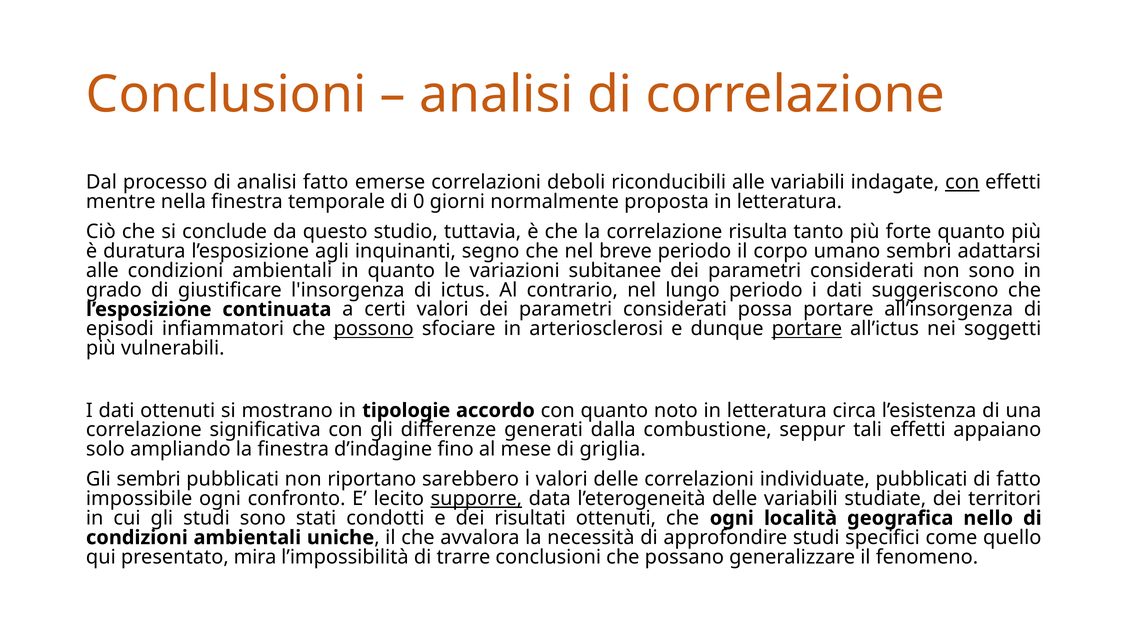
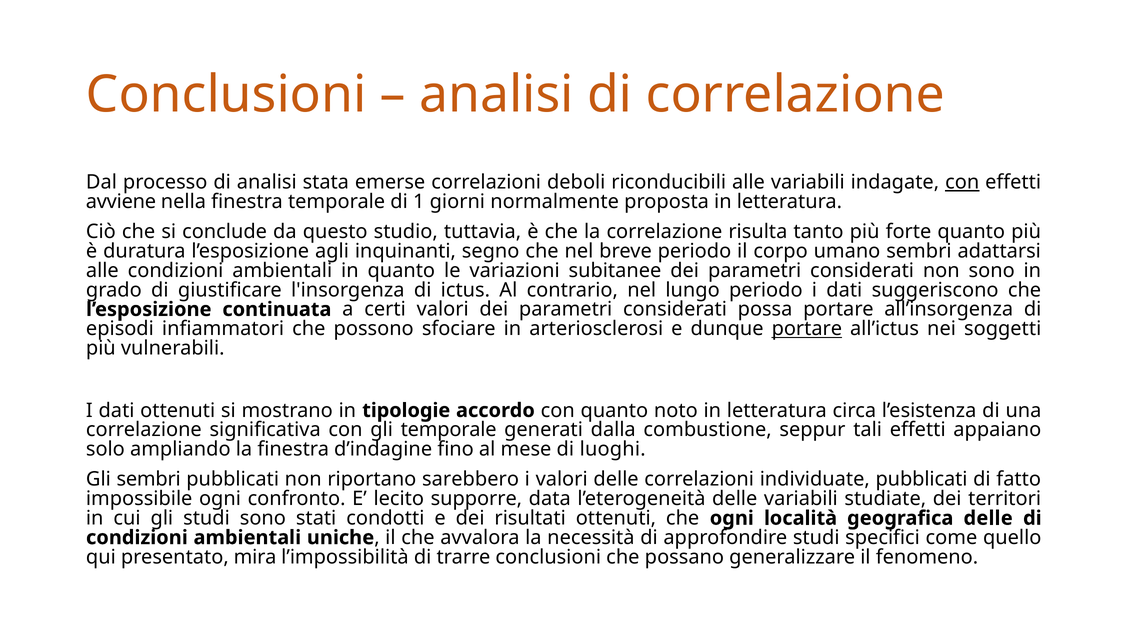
analisi fatto: fatto -> stata (326, 182)
mentre: mentre -> avviene (121, 202)
0: 0 -> 1 (419, 202)
possono underline: present -> none (374, 329)
gli differenze: differenze -> temporale (449, 430)
griglia: griglia -> luoghi (613, 449)
supporre underline: present -> none (476, 498)
geografica nello: nello -> delle (988, 518)
